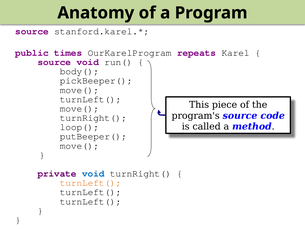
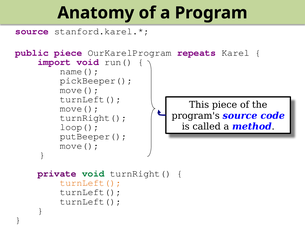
public times: times -> piece (68, 53)
source: source -> import (54, 62)
body(: body( -> name( (79, 71)
void colour: blue -> green (93, 173)
